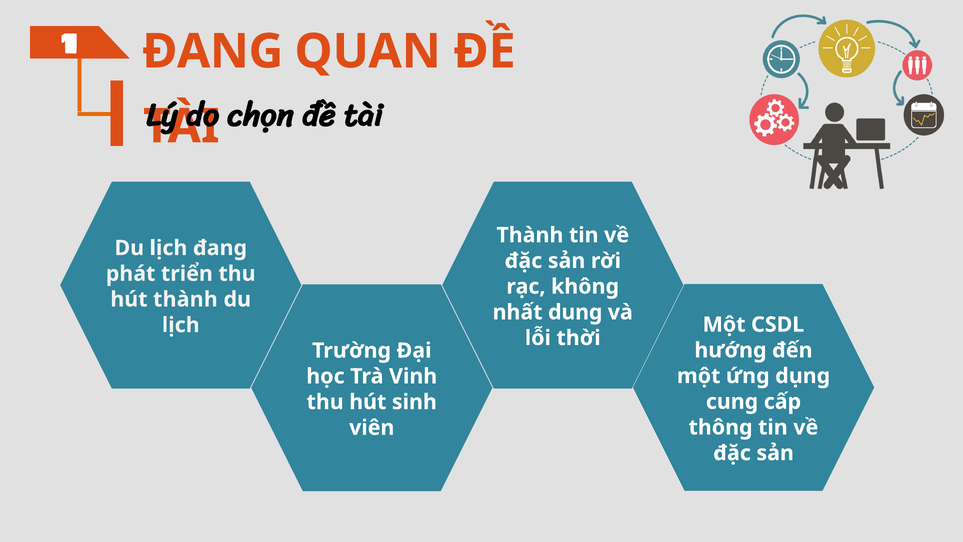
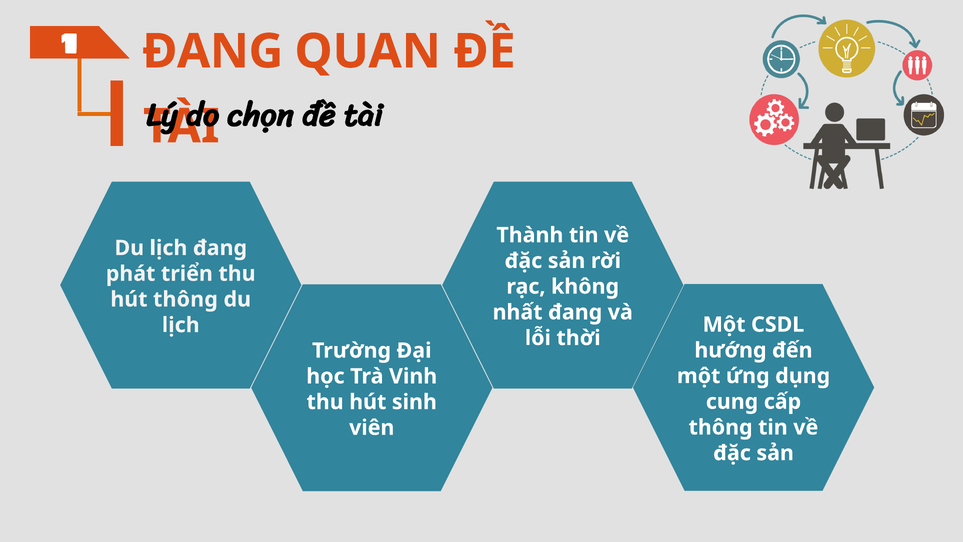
hút thành: thành -> thông (185, 299)
nhất dung: dung -> đang (575, 312)
